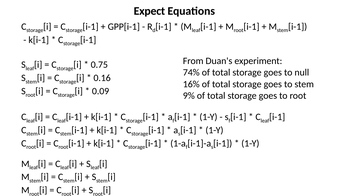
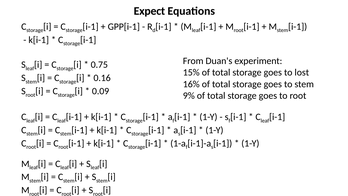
74%: 74% -> 15% (191, 72)
null: null -> lost (302, 72)
